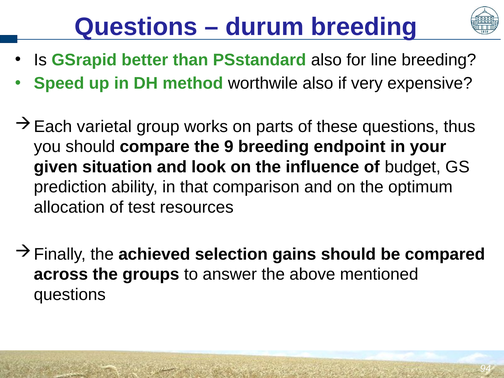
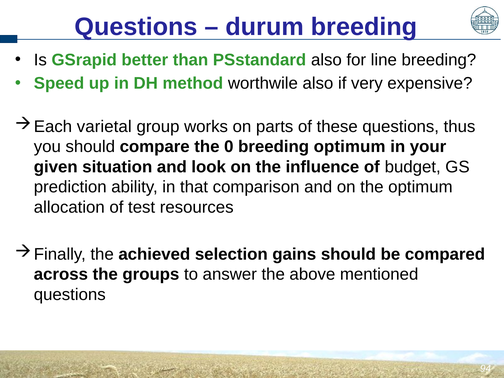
9: 9 -> 0 (229, 147)
breeding endpoint: endpoint -> optimum (350, 147)
